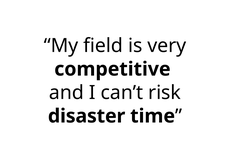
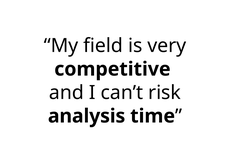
disaster: disaster -> analysis (87, 116)
